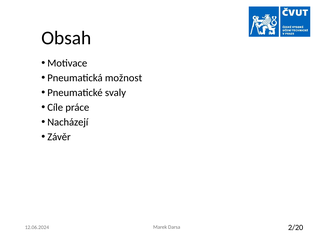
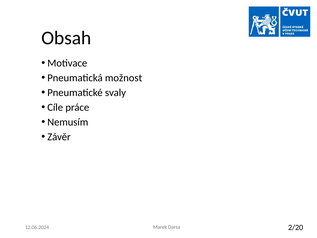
Nacházejí: Nacházejí -> Nemusím (68, 122)
